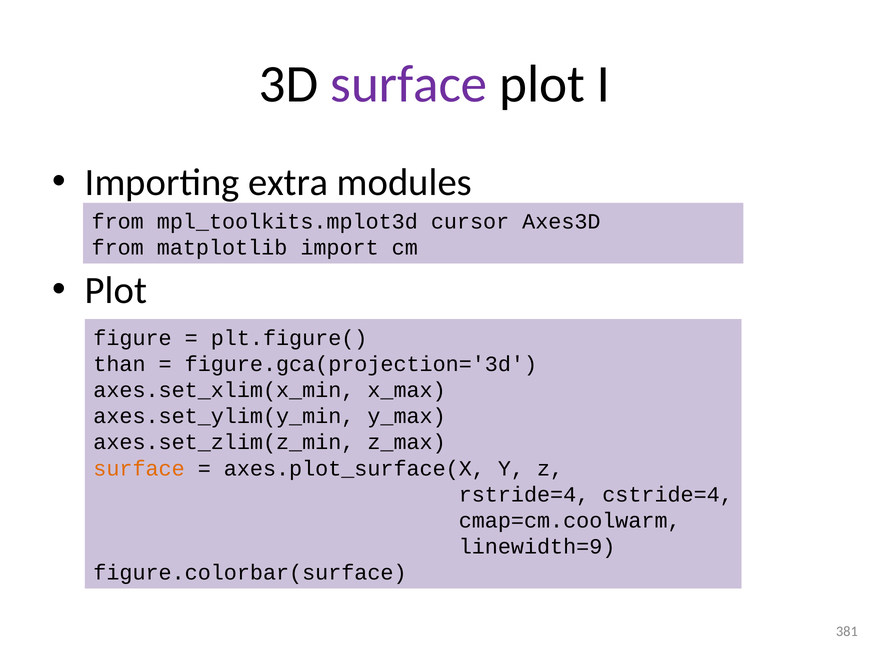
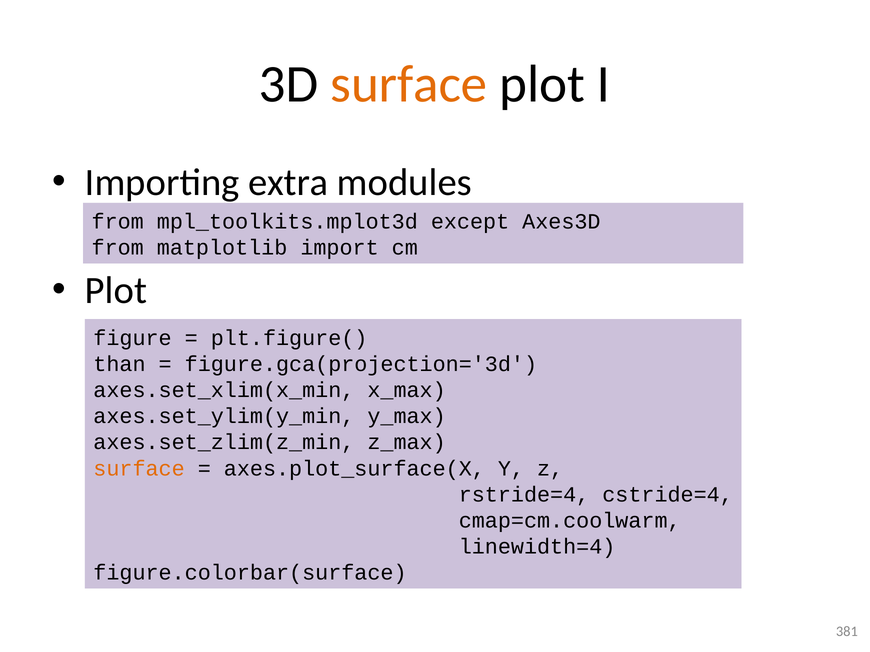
surface colour: purple -> orange (409, 84)
cursor: cursor -> except (470, 222)
linewidth=9: linewidth=9 -> linewidth=4 (537, 547)
